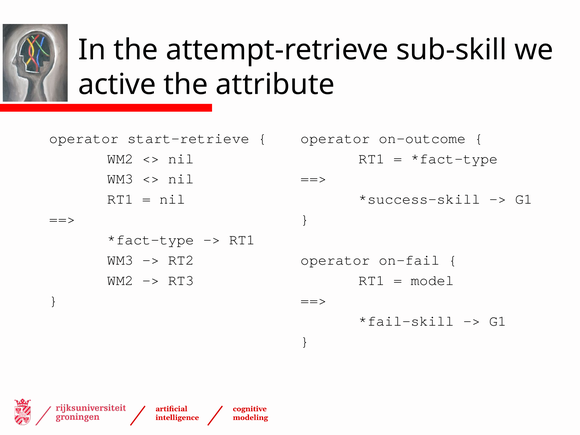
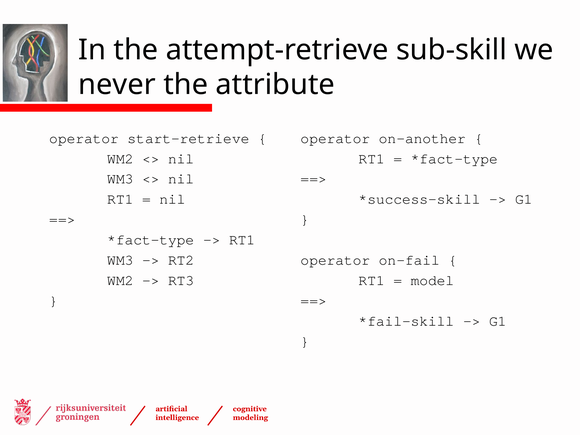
active: active -> never (117, 85)
on-outcome: on-outcome -> on-another (422, 138)
